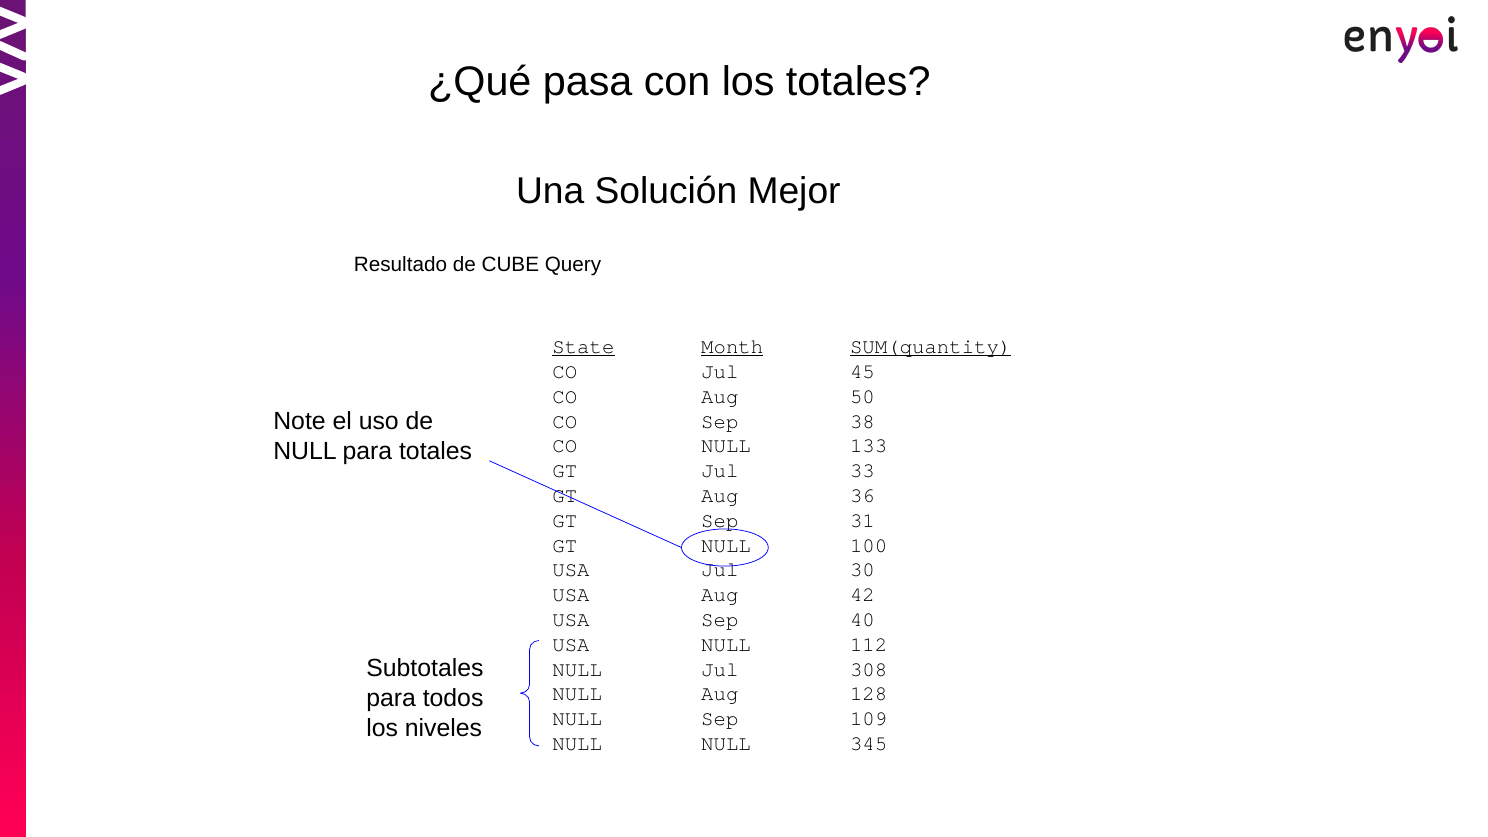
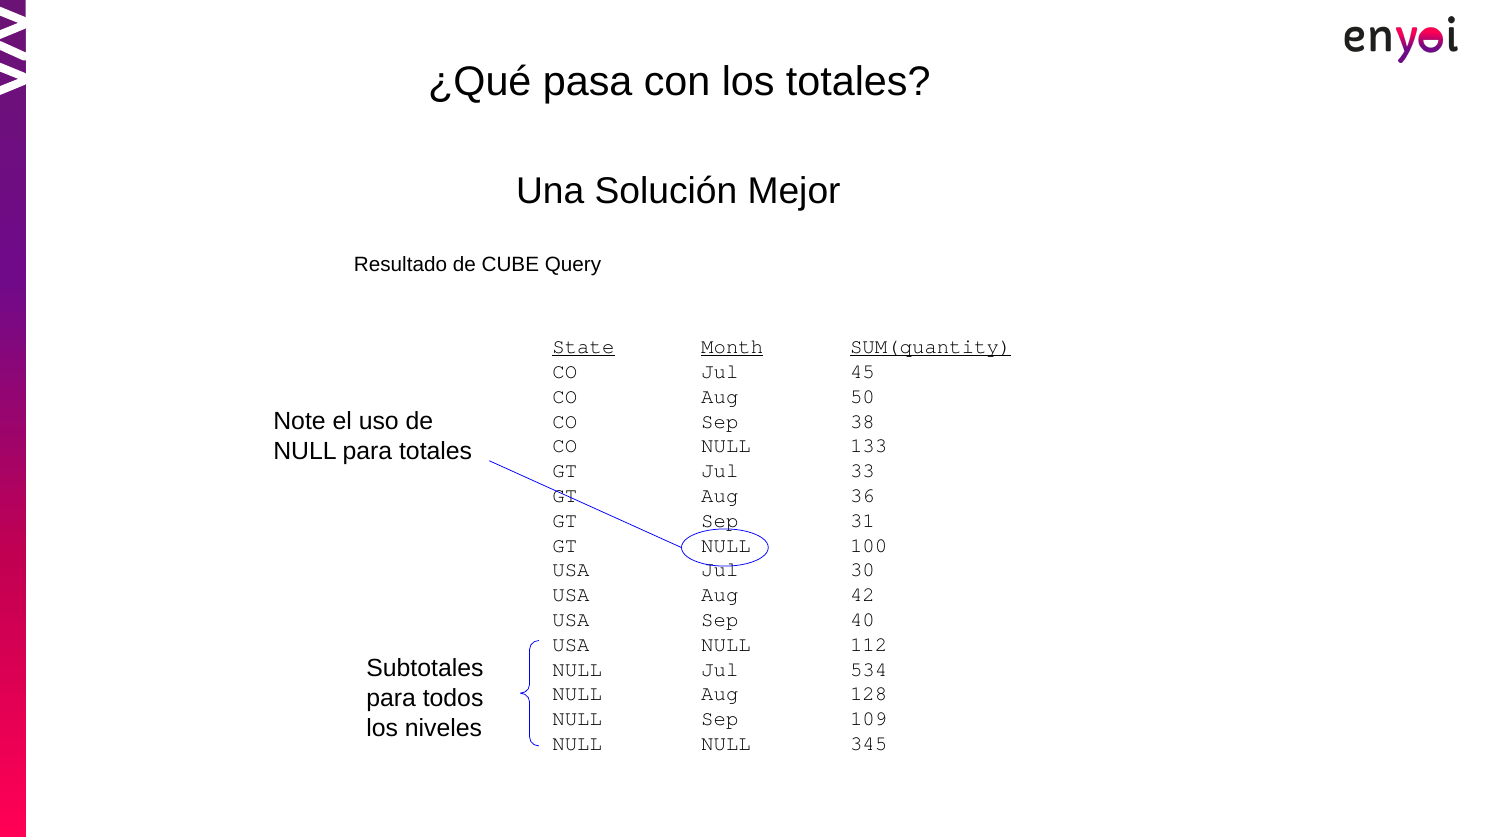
308: 308 -> 534 (869, 669)
